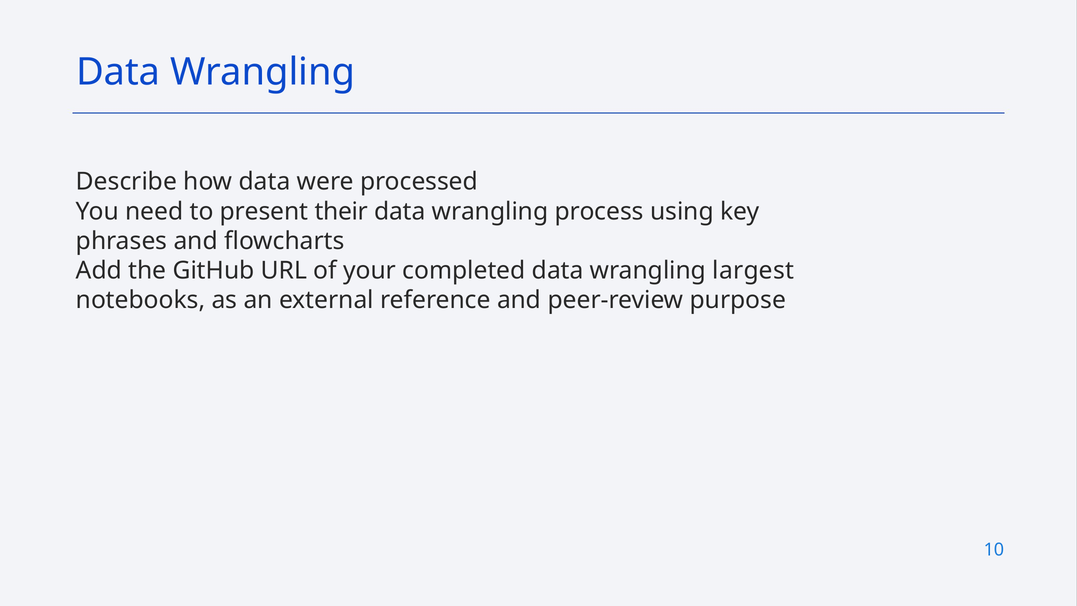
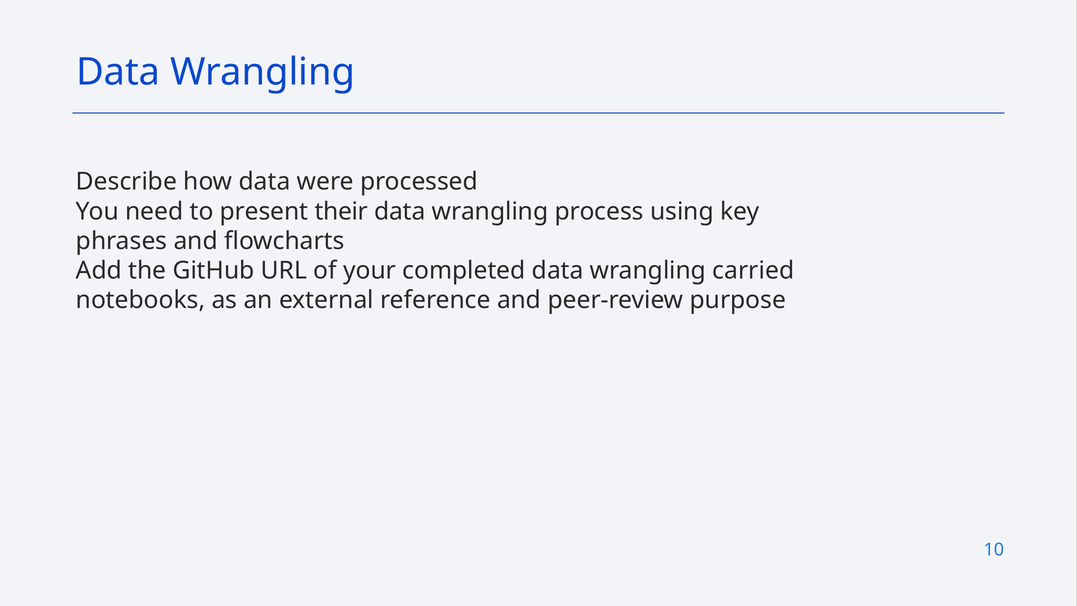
largest: largest -> carried (753, 271)
